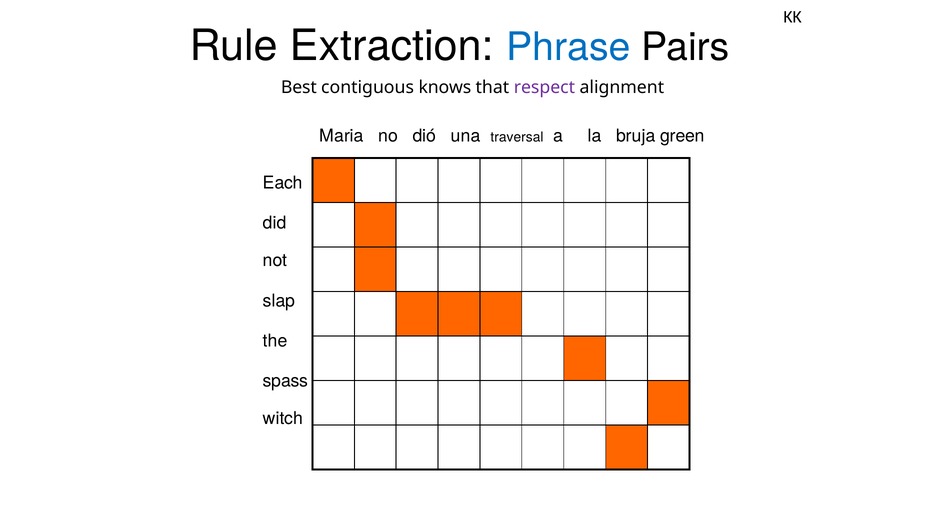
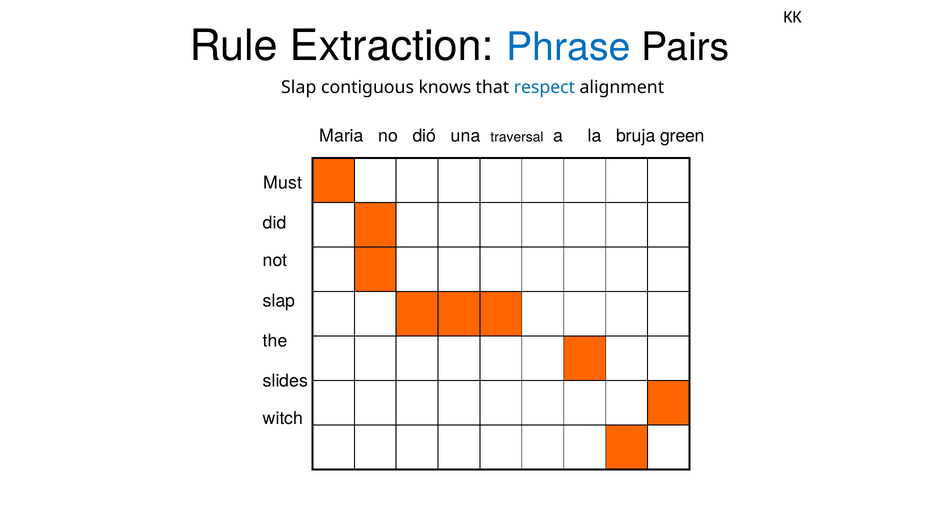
Best: Best -> Slap (299, 87)
respect colour: purple -> blue (544, 87)
Each: Each -> Must (283, 182)
spass: spass -> slides (285, 380)
